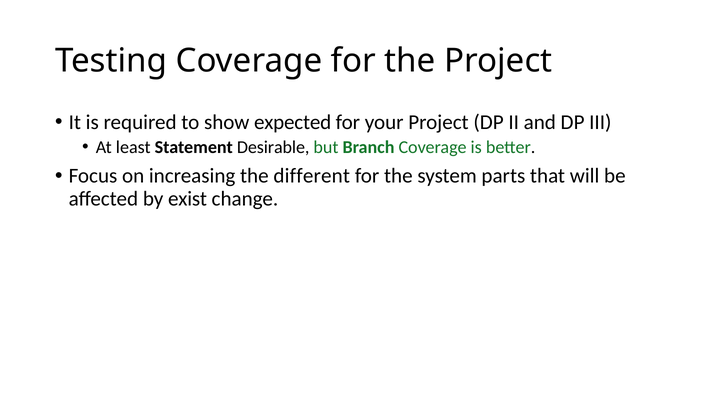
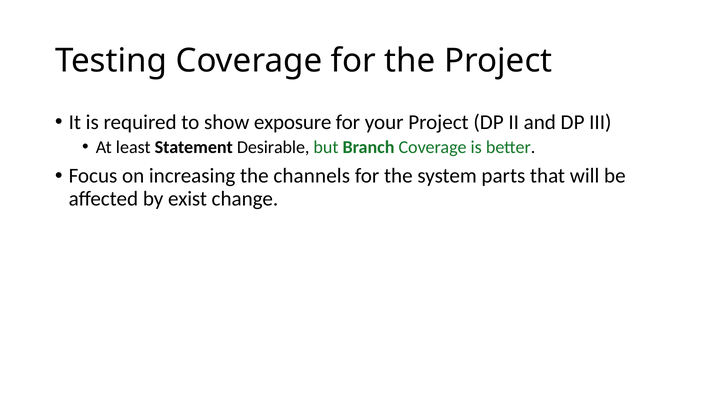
expected: expected -> exposure (293, 122)
different: different -> channels (312, 176)
